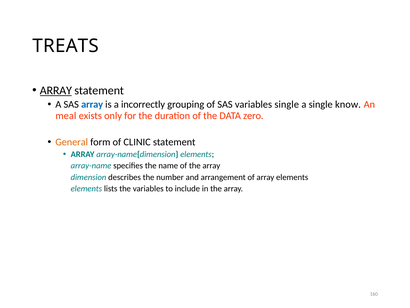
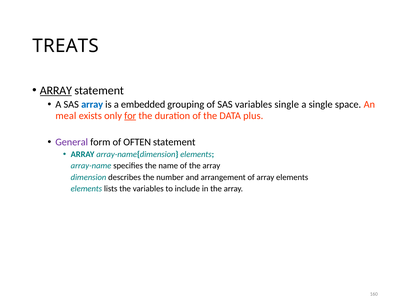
incorrectly: incorrectly -> embedded (143, 104)
know: know -> space (348, 104)
for underline: none -> present (130, 116)
zero: zero -> plus (253, 116)
General colour: orange -> purple (72, 142)
CLINIC: CLINIC -> OFTEN (137, 142)
